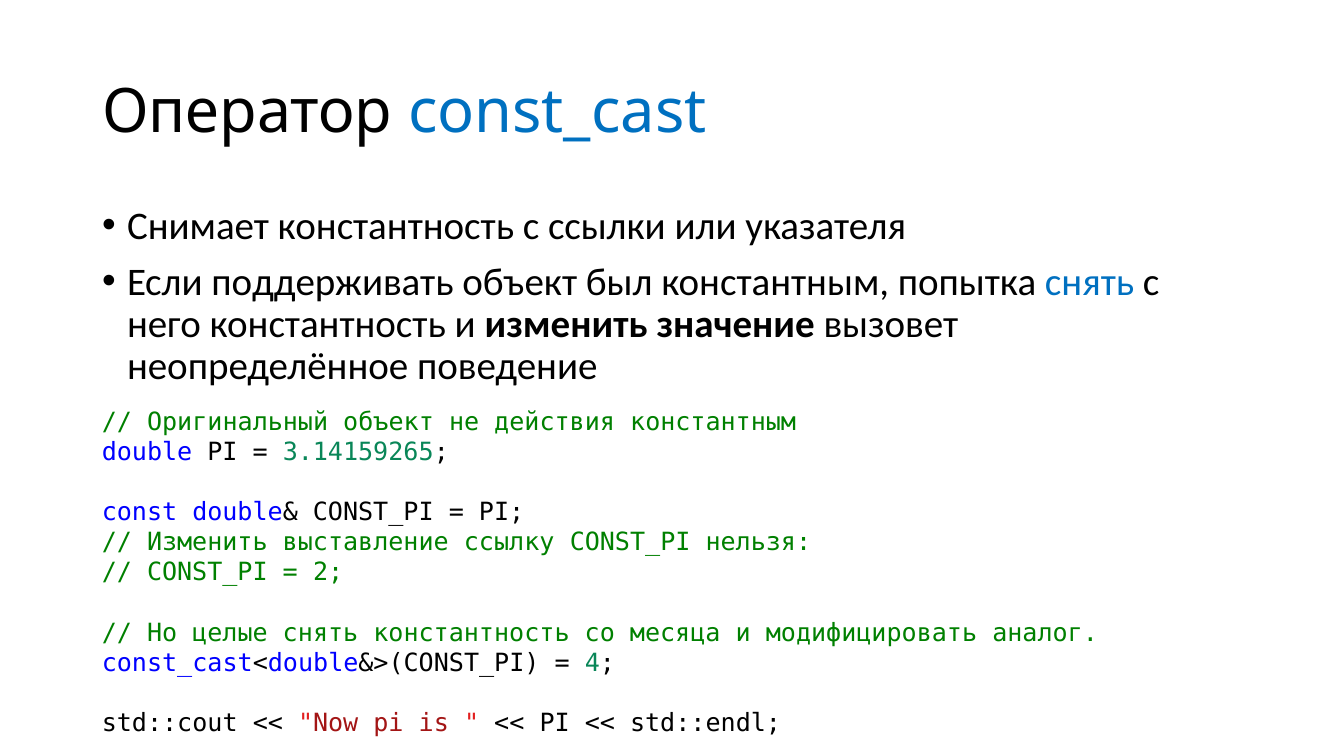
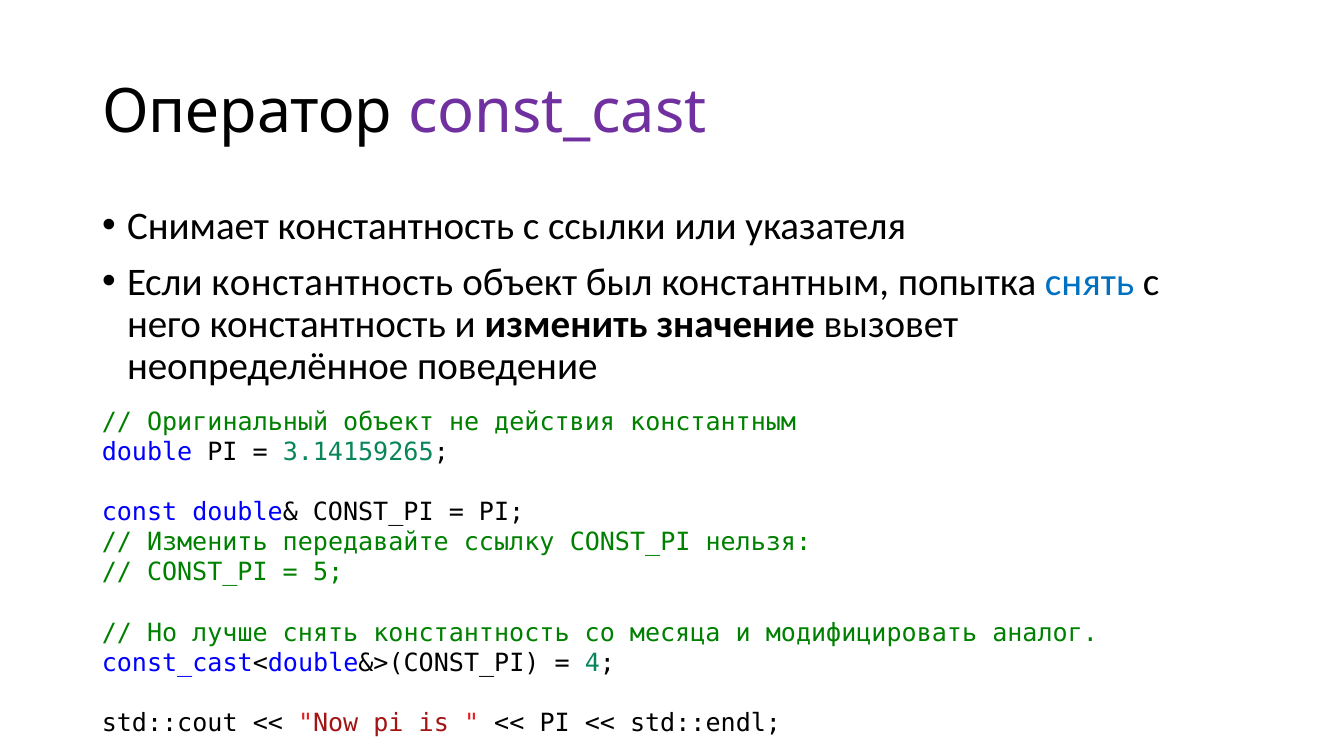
const_cast colour: blue -> purple (557, 112)
Если поддерживать: поддерживать -> константность (332, 282)
выставление: выставление -> передавайте (366, 542)
2: 2 -> 5 (328, 572)
целые: целые -> лучше (230, 632)
